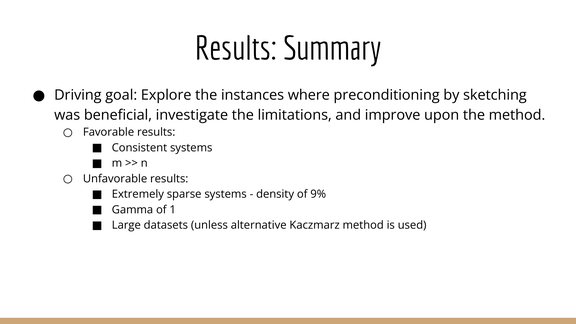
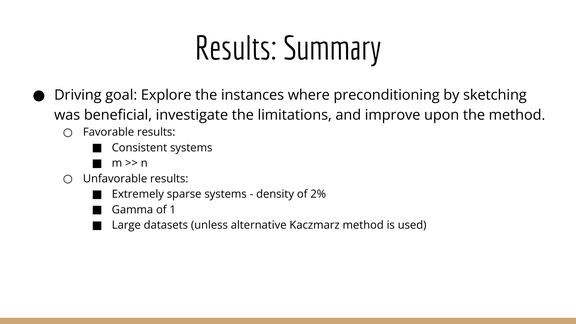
9%: 9% -> 2% (318, 194)
